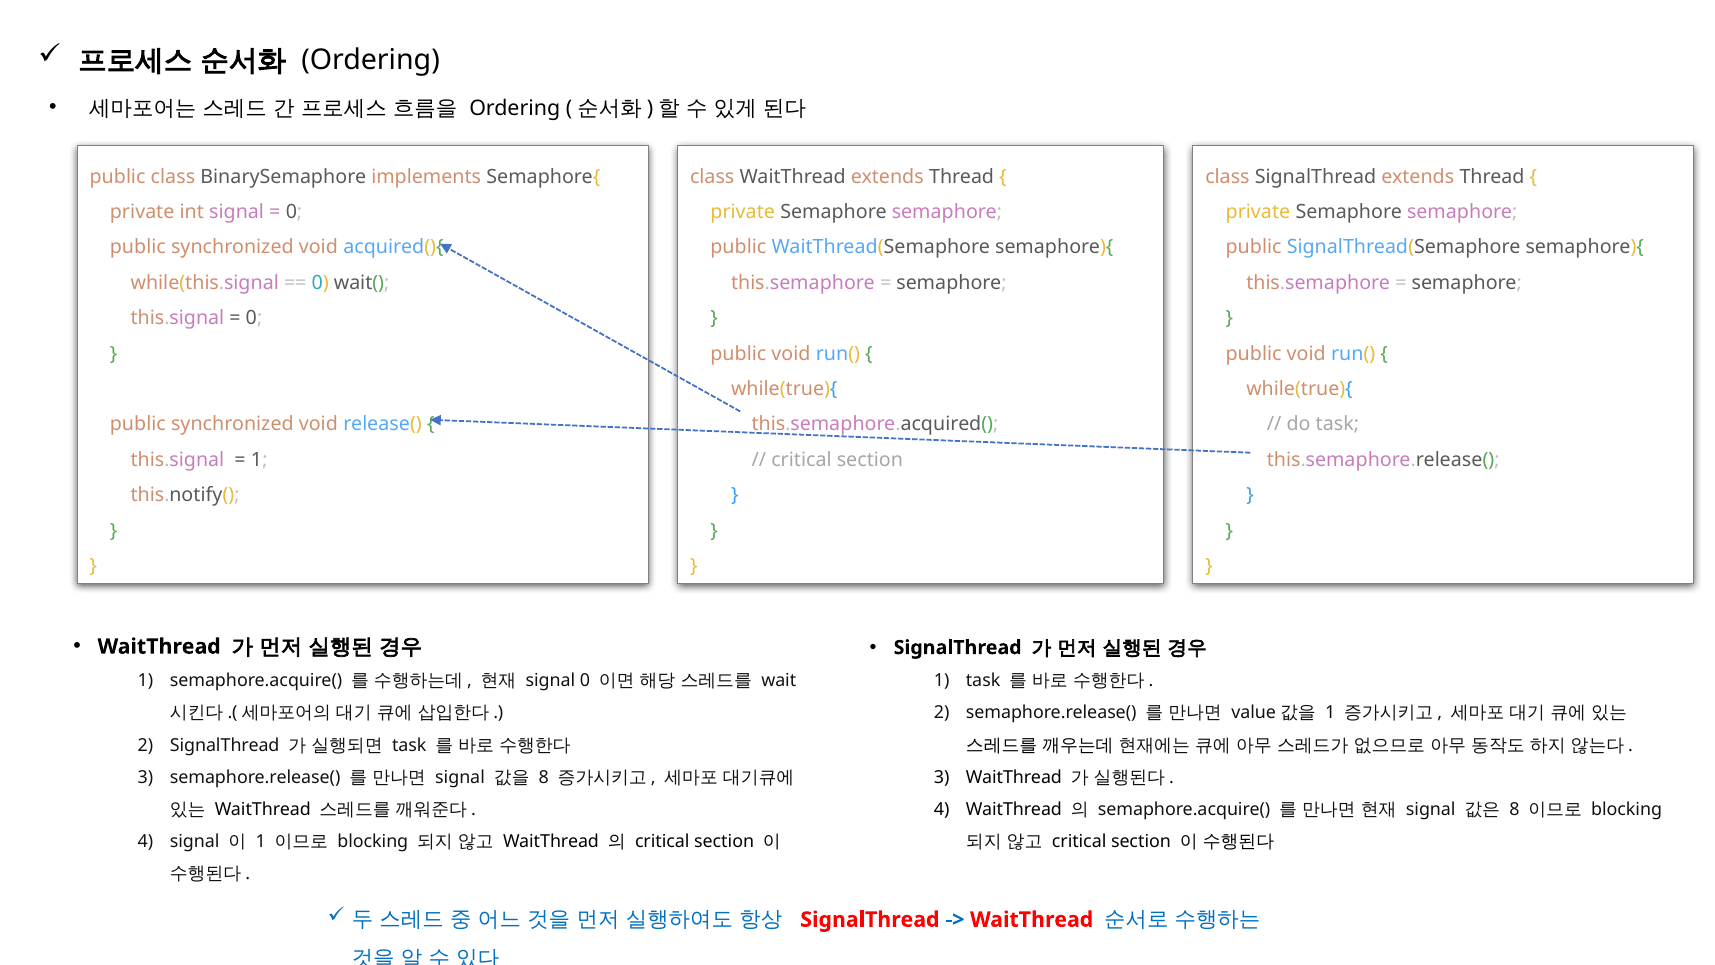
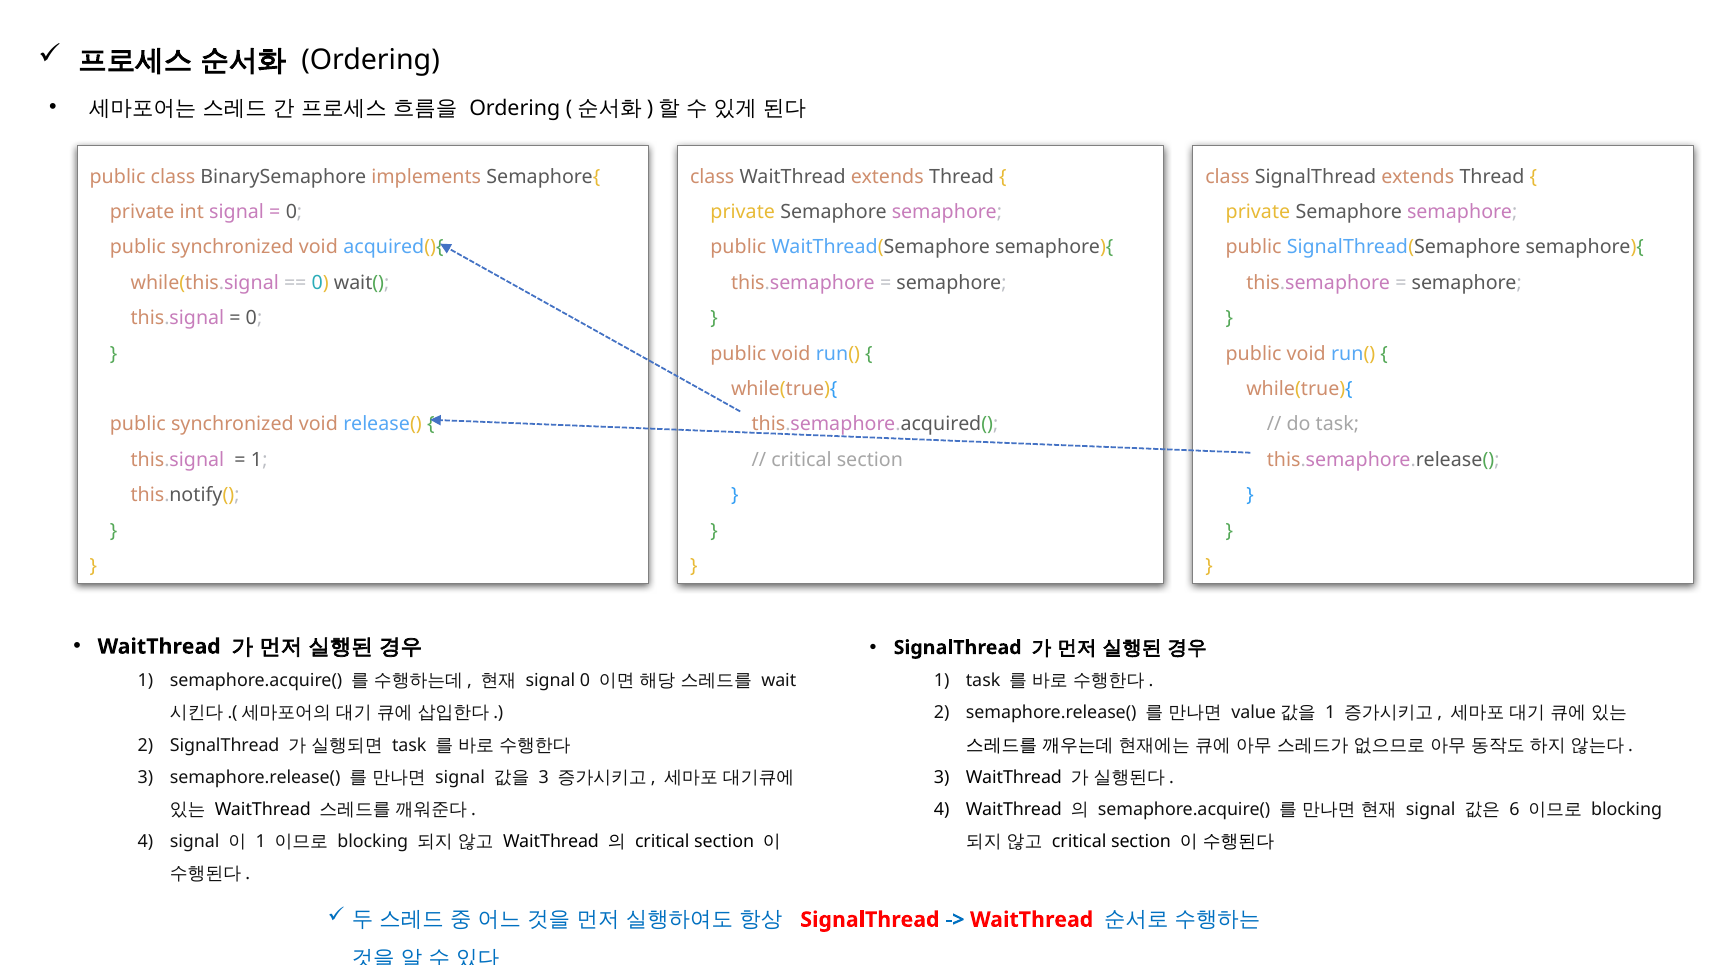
8: 8 -> 3 (544, 777)
8: 8 -> 6 (1515, 809)
